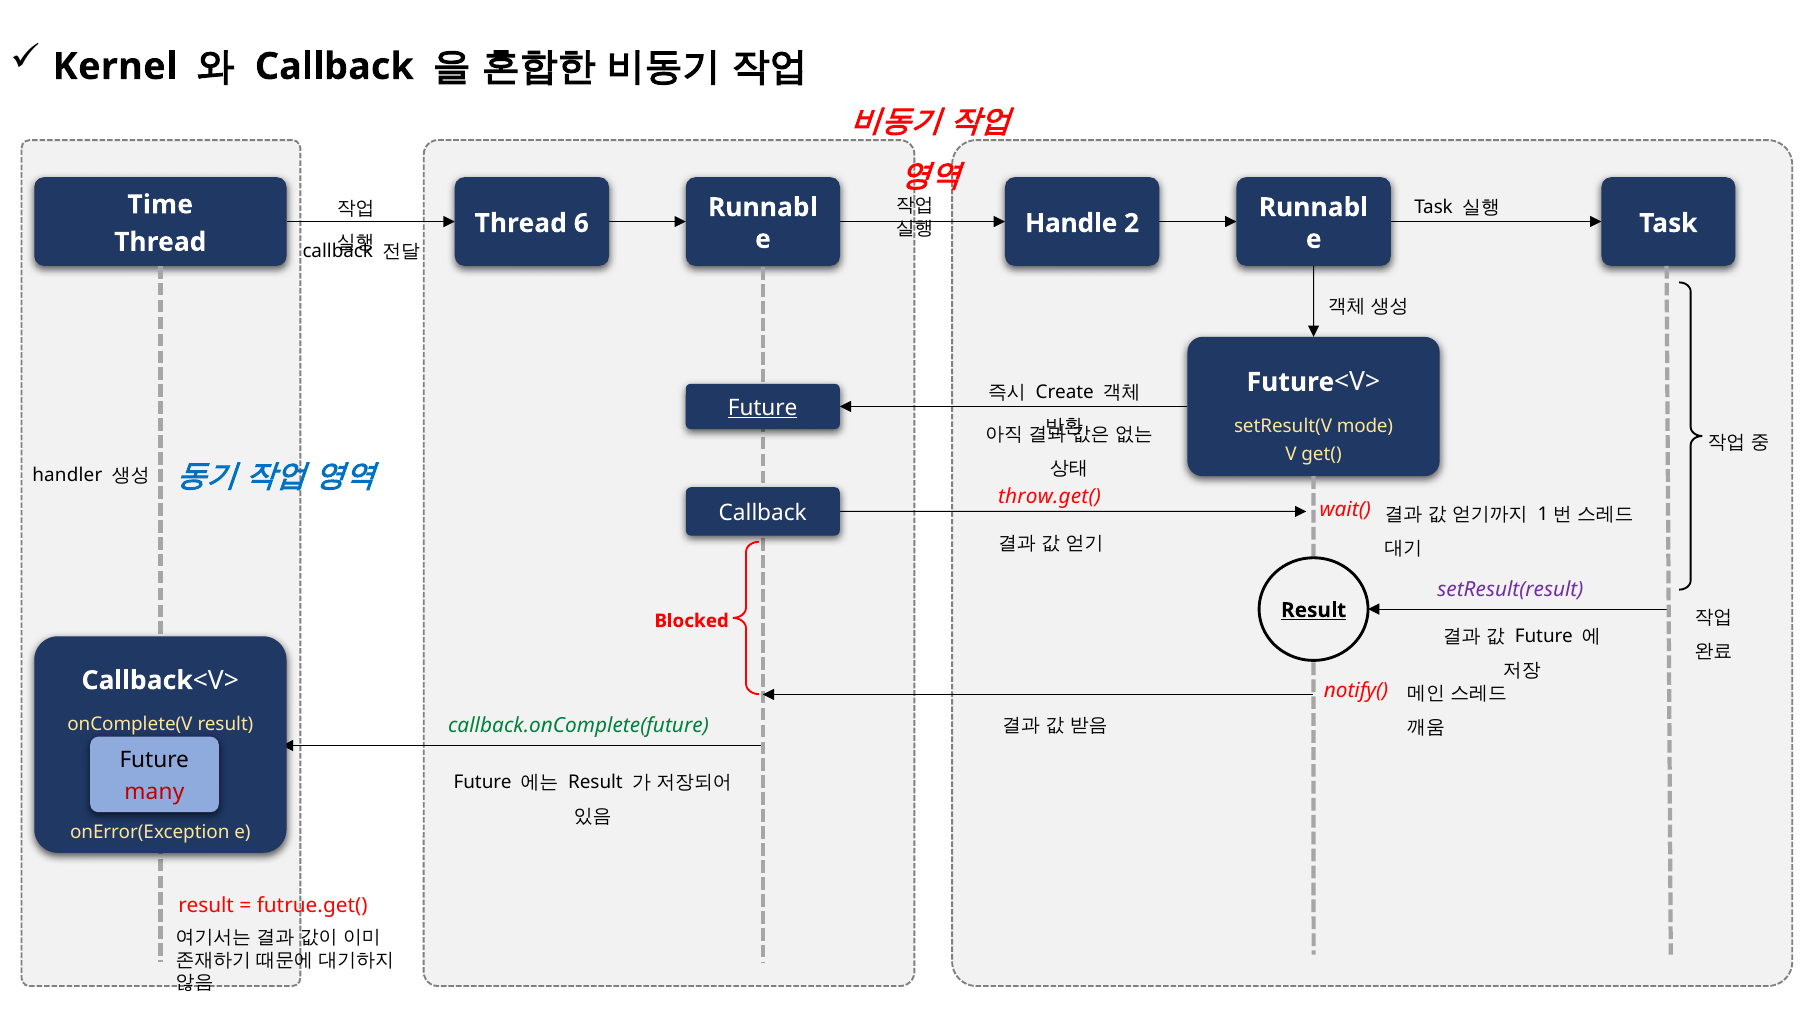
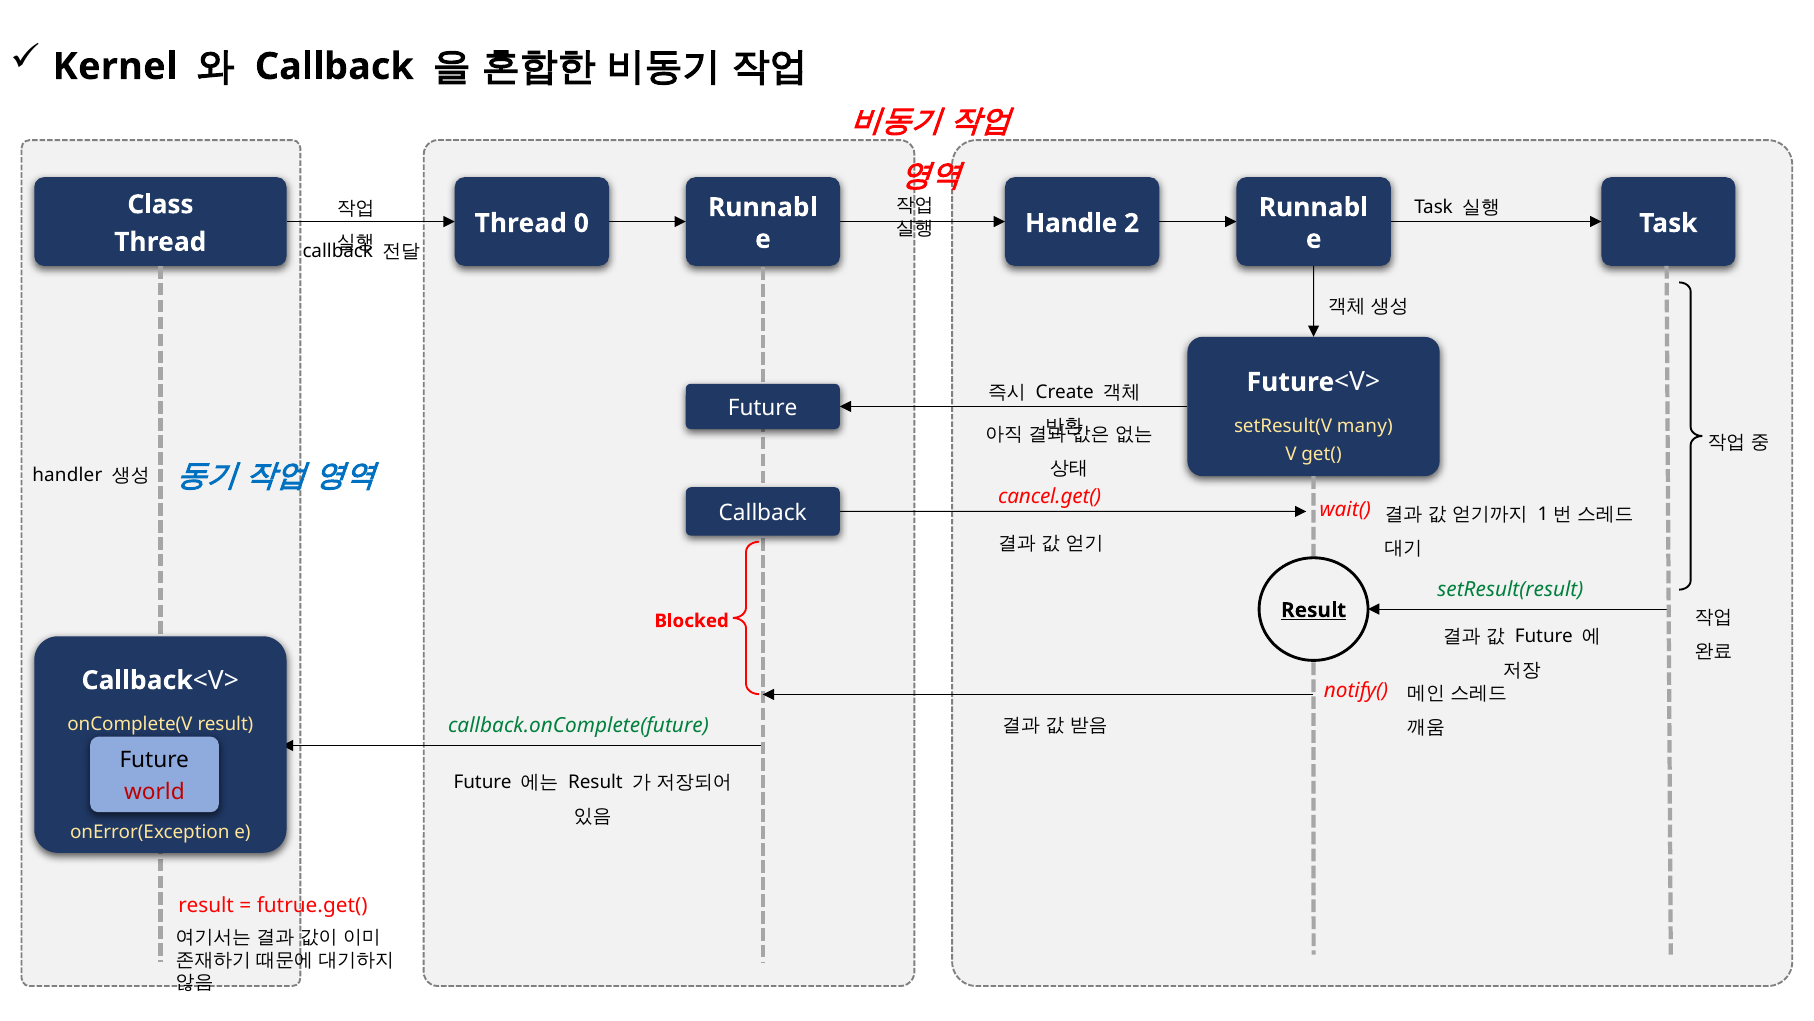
Time: Time -> Class (160, 204)
6: 6 -> 0 (581, 223)
Future underline: present -> none (763, 408)
mode: mode -> many (1365, 426)
throw.get(: throw.get( -> cancel.get( (1050, 496)
setResult(result colour: purple -> green (1510, 589)
many: many -> world (154, 792)
